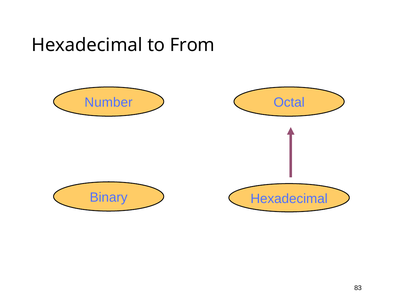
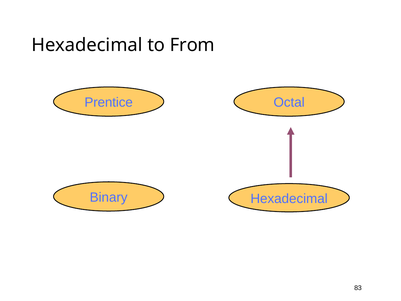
Number: Number -> Prentice (109, 102)
